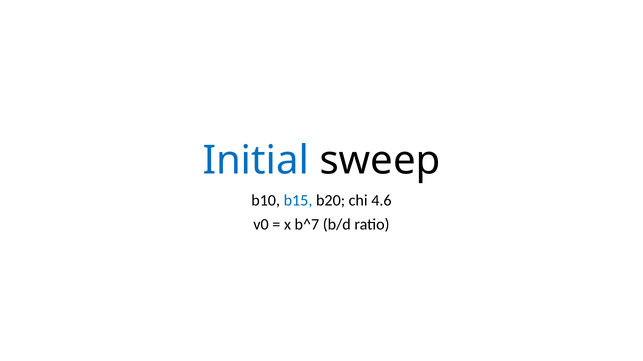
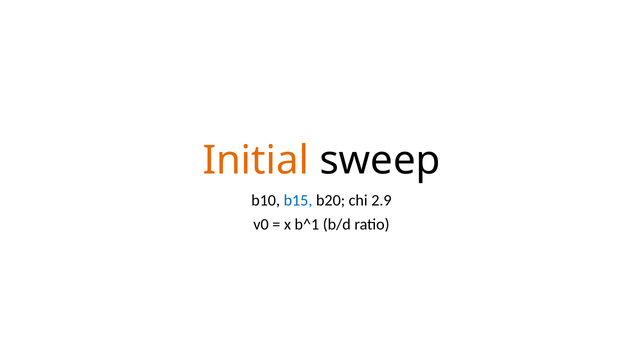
Initial colour: blue -> orange (256, 161)
4.6: 4.6 -> 2.9 (381, 201)
b^7: b^7 -> b^1 (307, 225)
